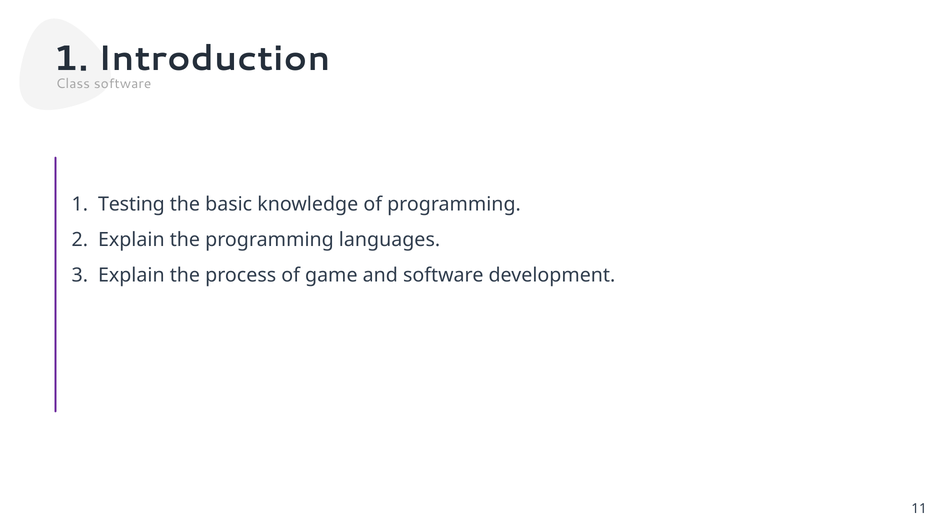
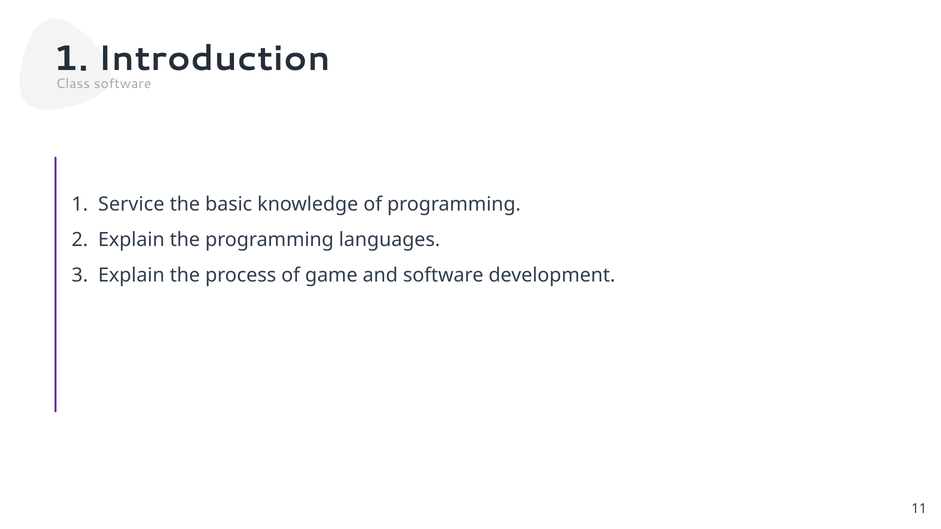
Testing: Testing -> Service (131, 205)
